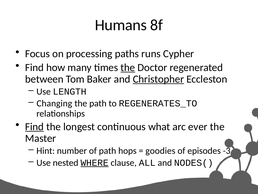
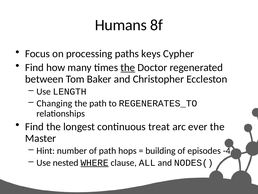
runs: runs -> keys (151, 54)
Christopher underline: present -> none (158, 79)
Find underline: present -> none (34, 126)
what: what -> treat (159, 126)
goodies: goodies -> building (160, 150)
-3: -3 -> -4 (227, 150)
